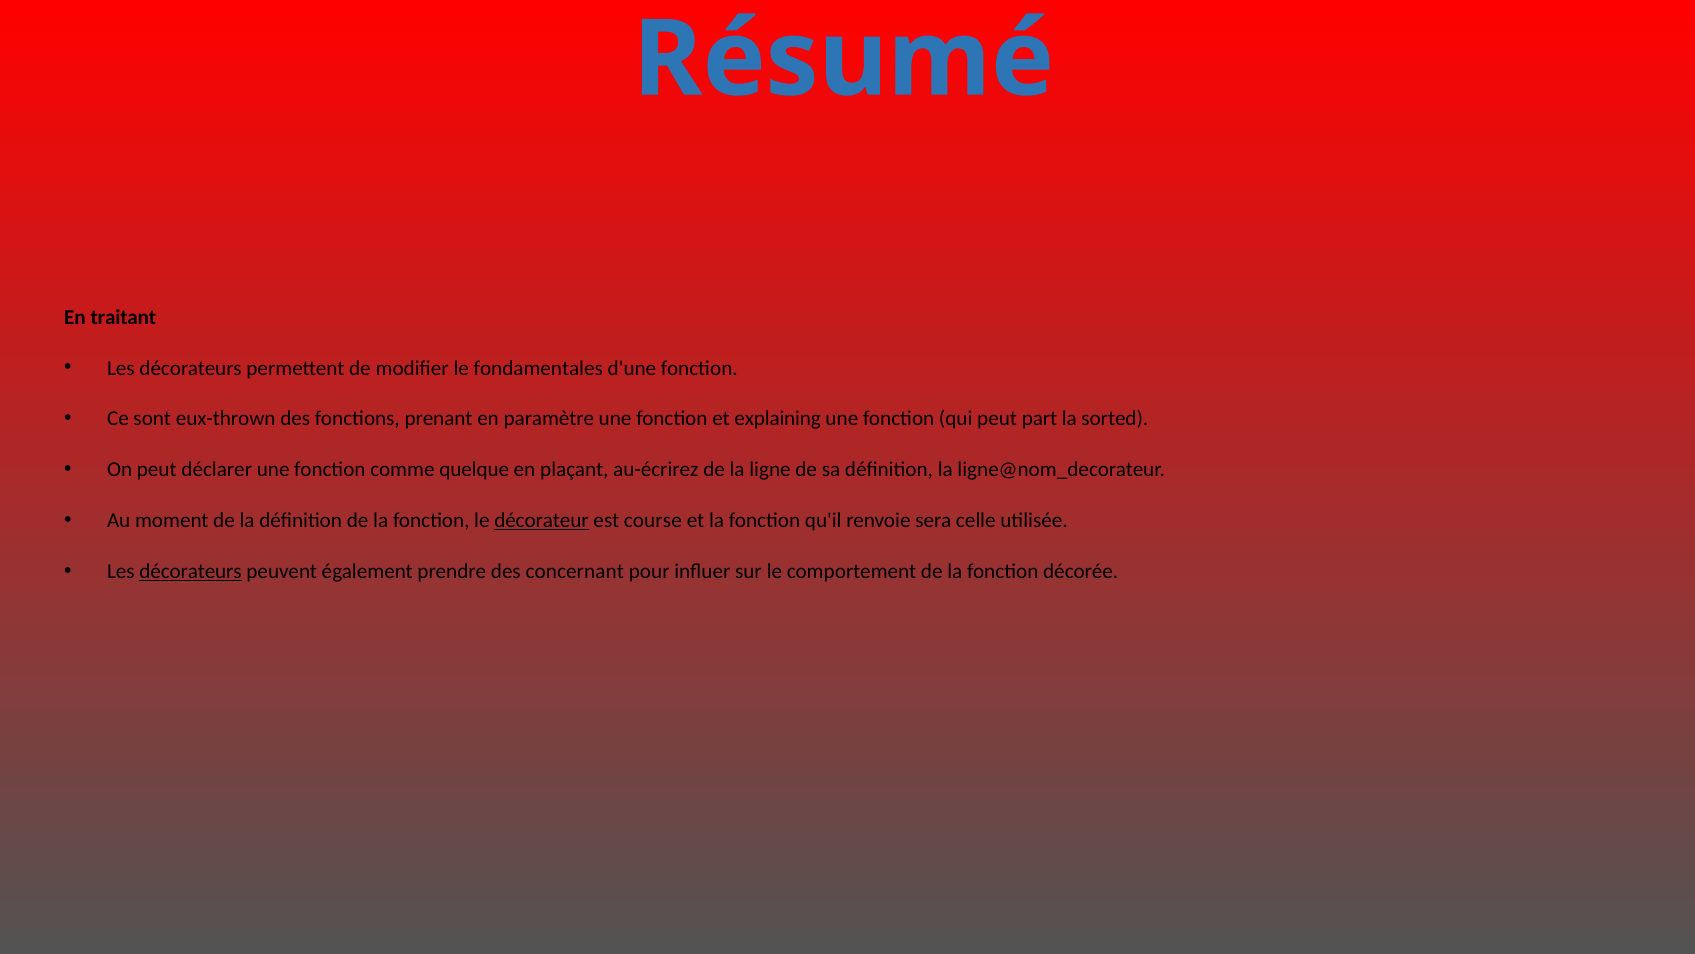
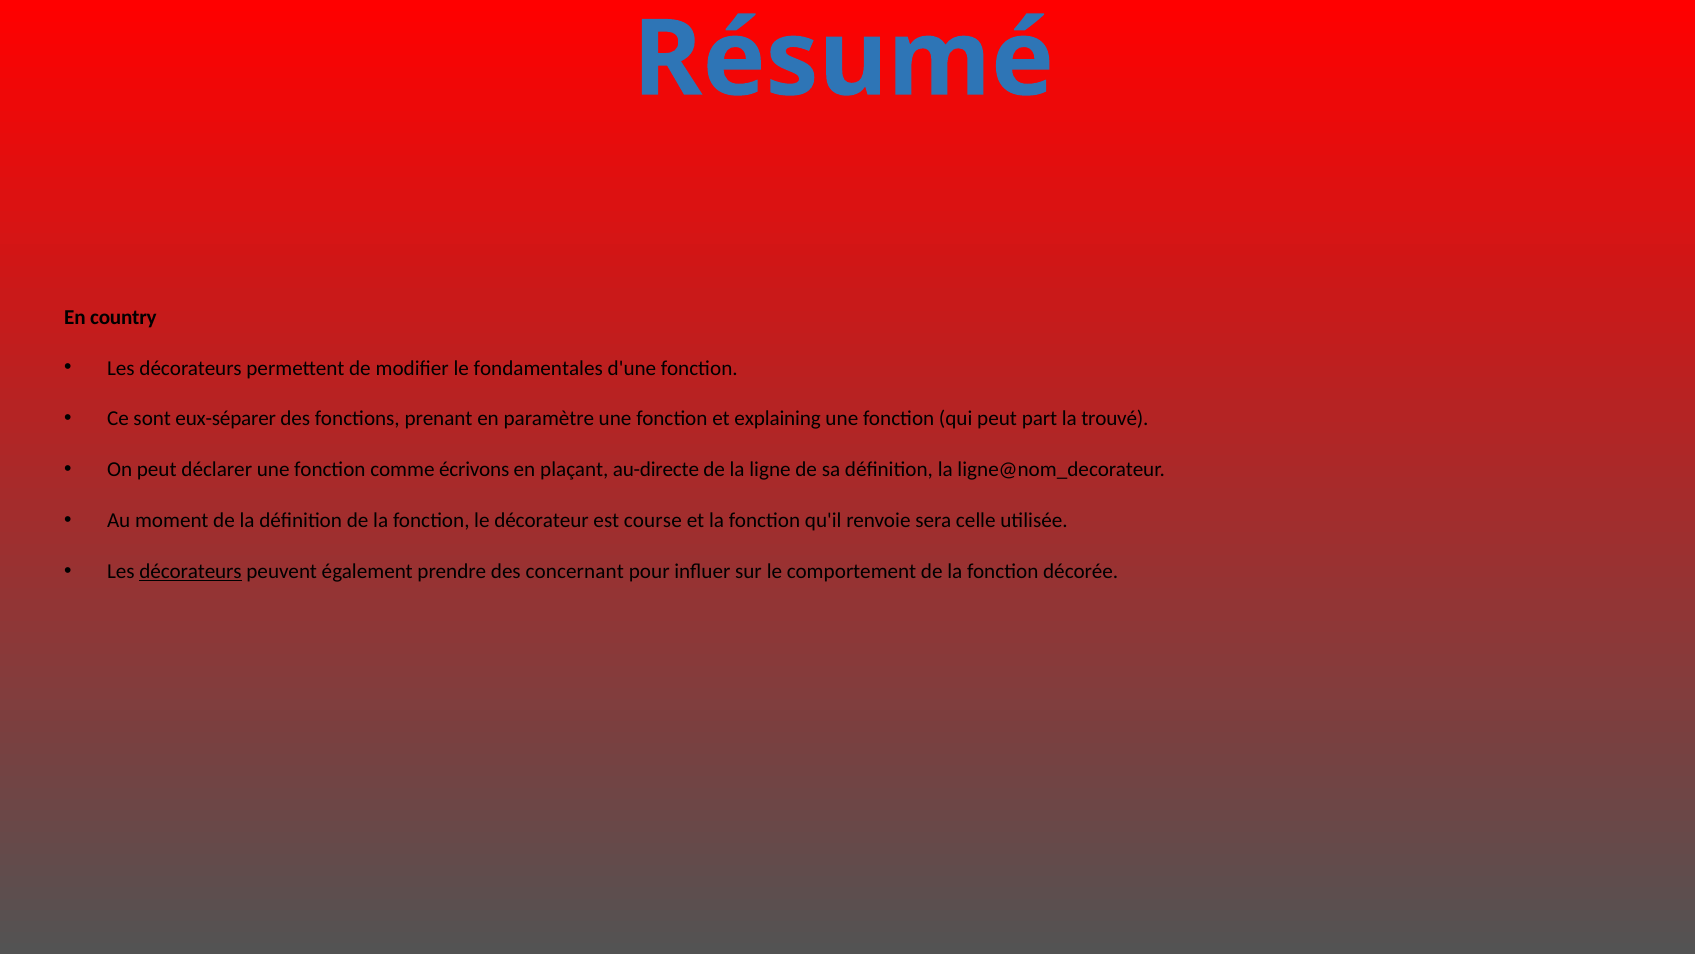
traitant: traitant -> country (123, 317)
eux-thrown: eux-thrown -> eux-séparer (226, 419)
sorted: sorted -> trouvé (1115, 419)
quelque: quelque -> écrivons (474, 470)
au-écrirez: au-écrirez -> au-directe (656, 470)
décorateur underline: present -> none (541, 520)
